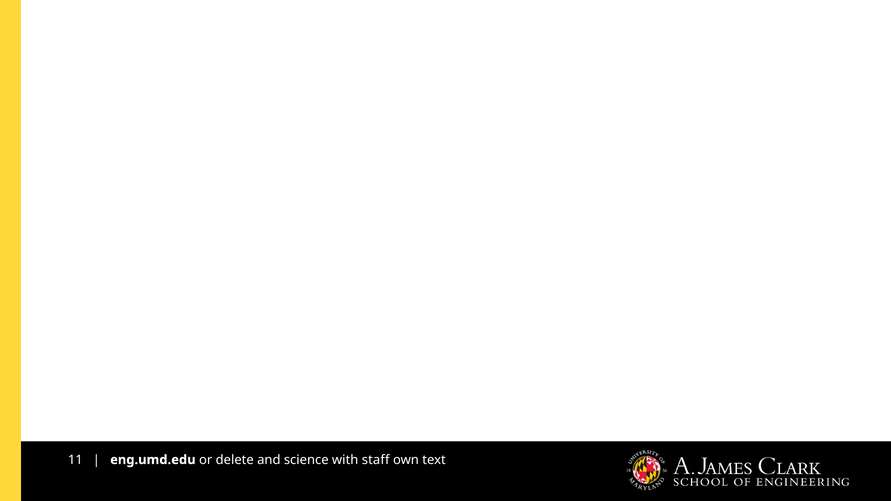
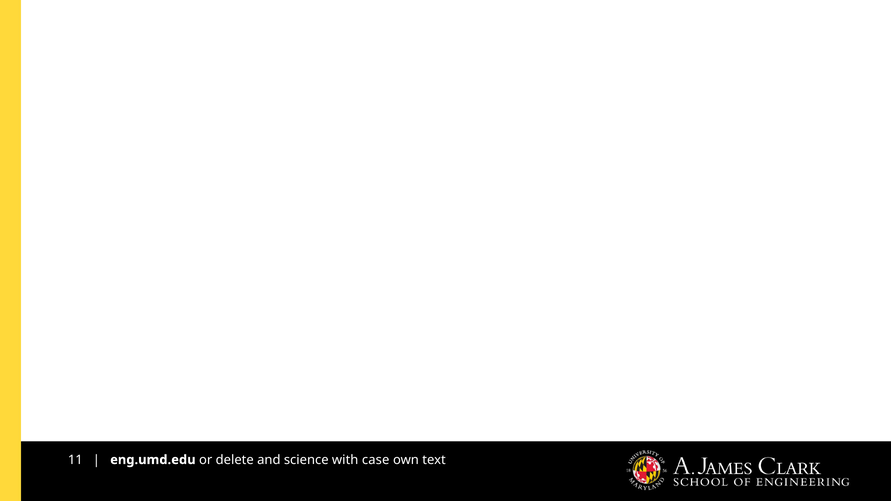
staff: staff -> case (376, 460)
